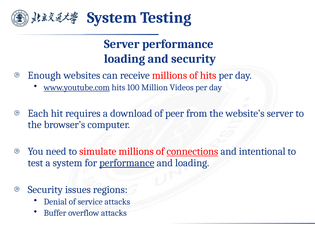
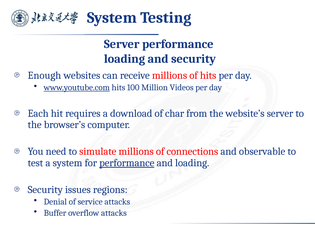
peer: peer -> char (175, 113)
connections underline: present -> none (192, 152)
intentional: intentional -> observable (262, 152)
